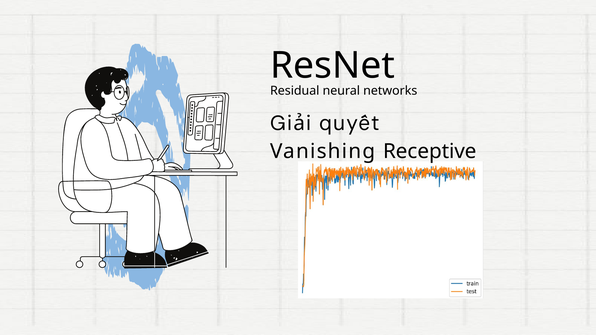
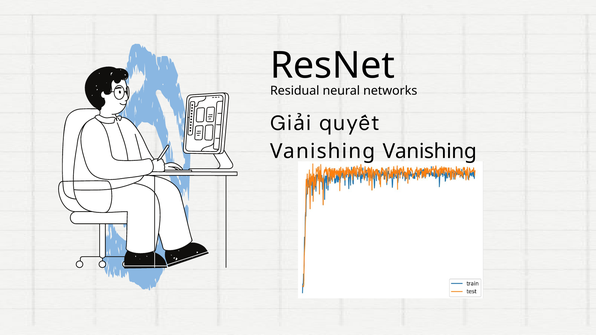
Vanishing Receptive: Receptive -> Vanishing (430, 151)
